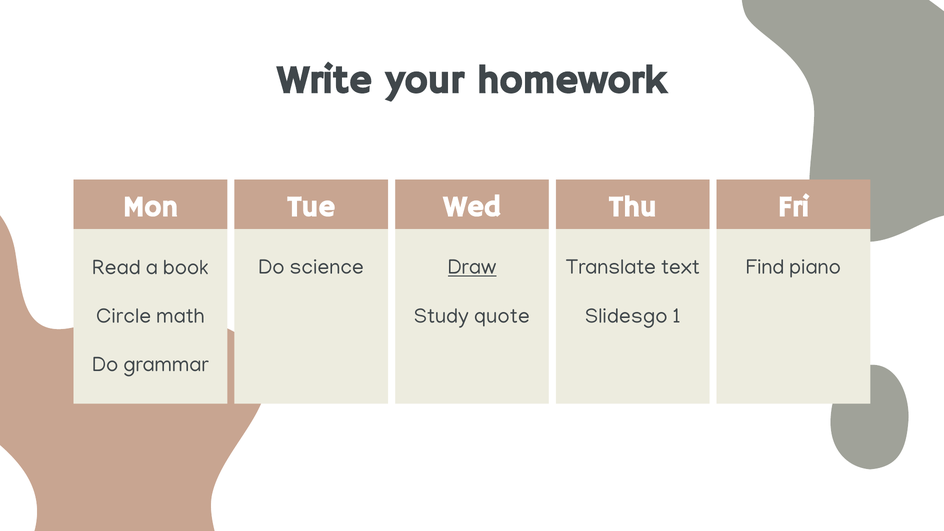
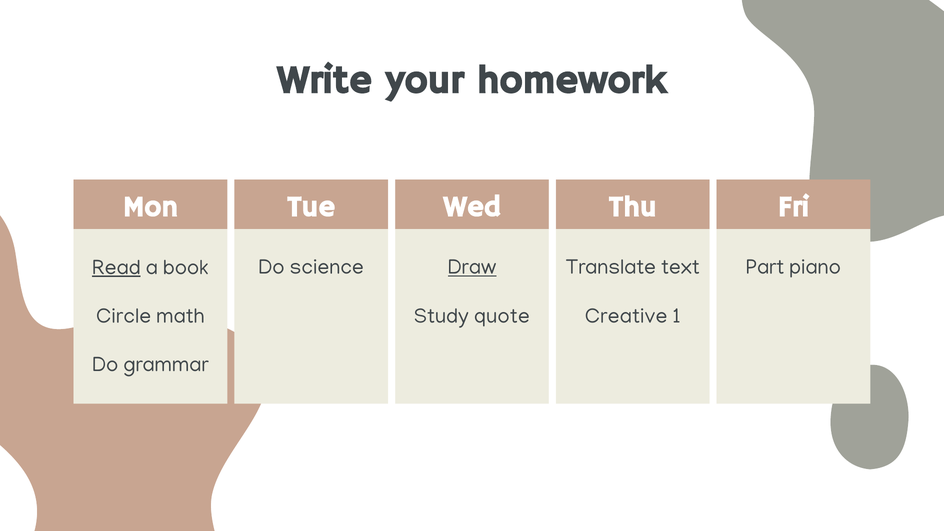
Find: Find -> Part (765, 267)
Read underline: none -> present (116, 267)
Slidesgo: Slidesgo -> Creative (626, 316)
